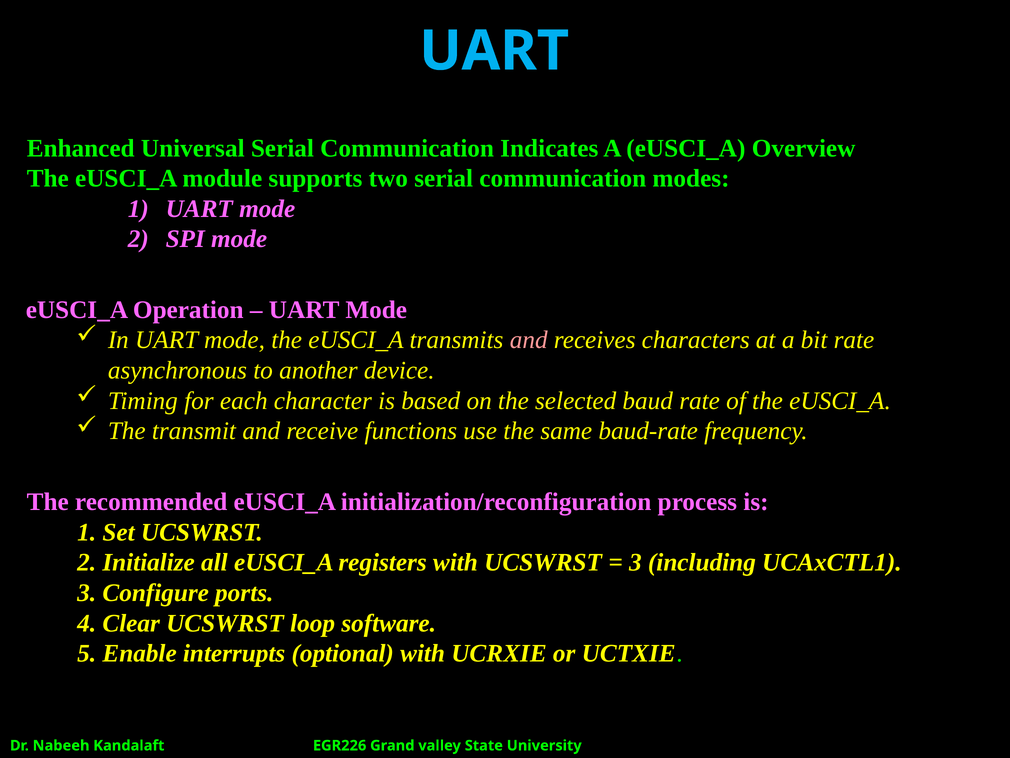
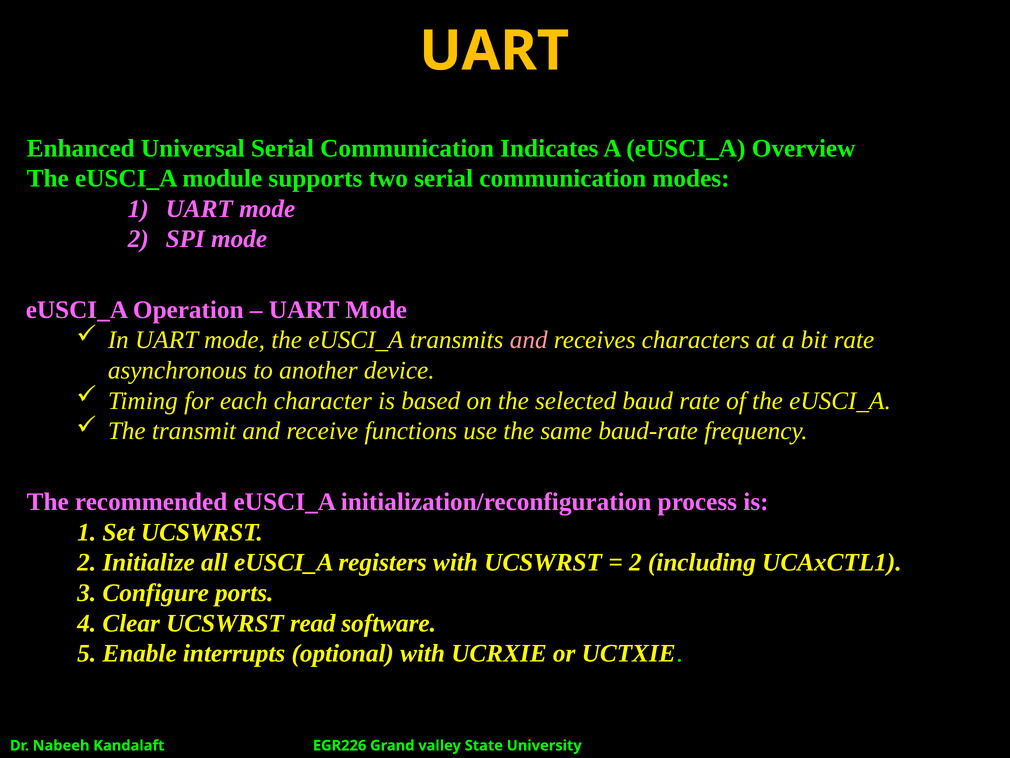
UART colour: light blue -> yellow (494, 51)
3: 3 -> 2 (635, 562)
loop: loop -> read (313, 623)
